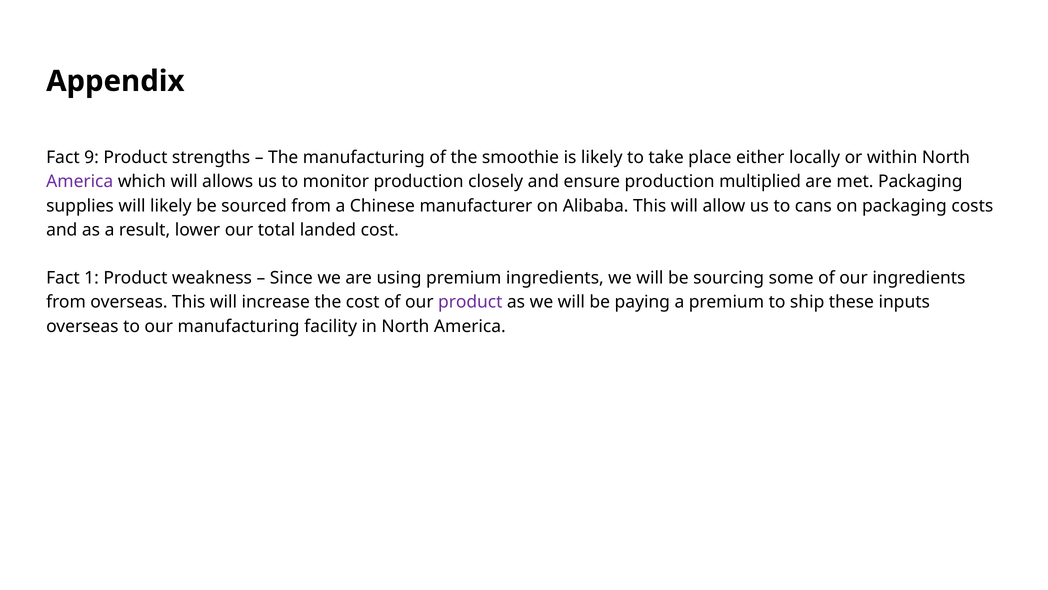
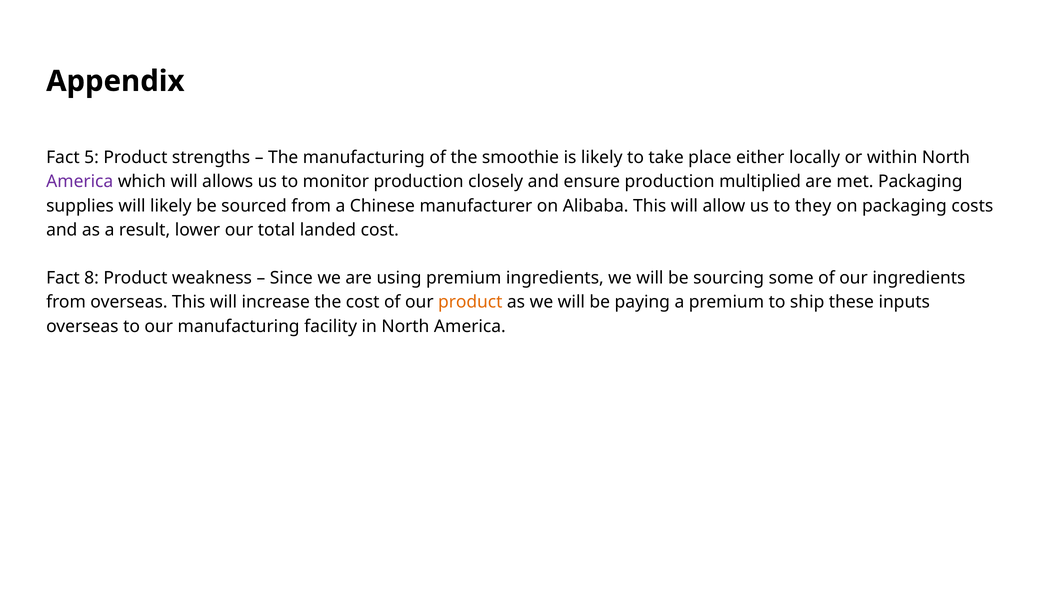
9: 9 -> 5 (92, 157)
cans: cans -> they (813, 206)
1: 1 -> 8 (92, 278)
product colour: purple -> orange (470, 302)
